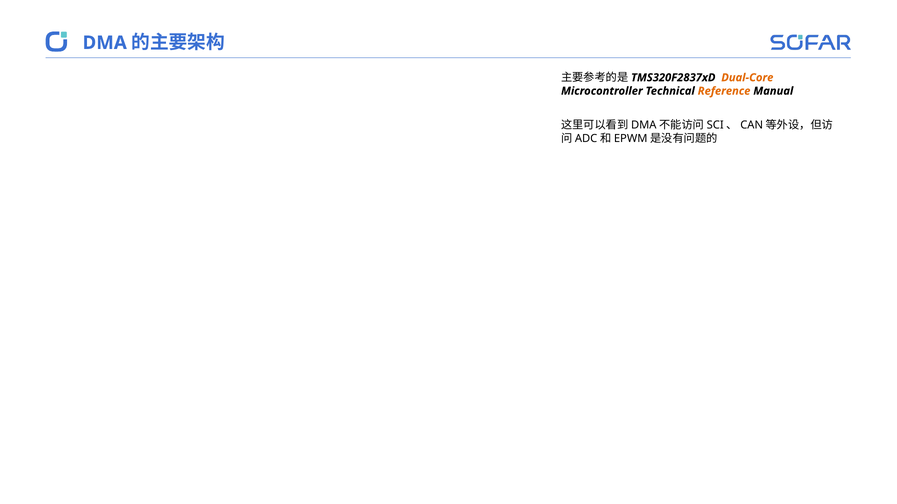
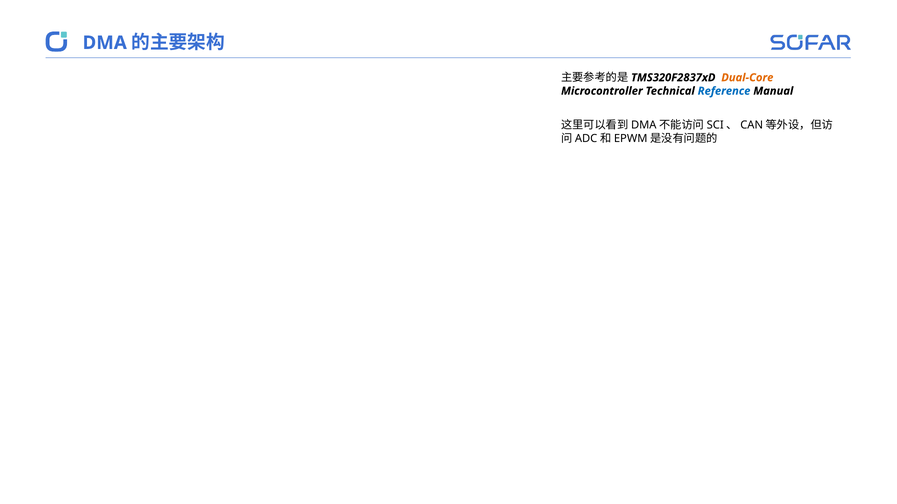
Reference colour: orange -> blue (724, 91)
